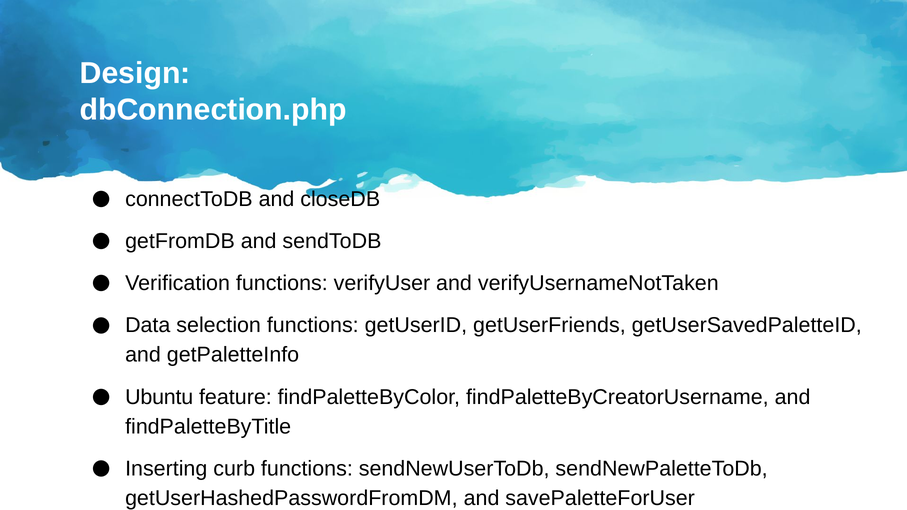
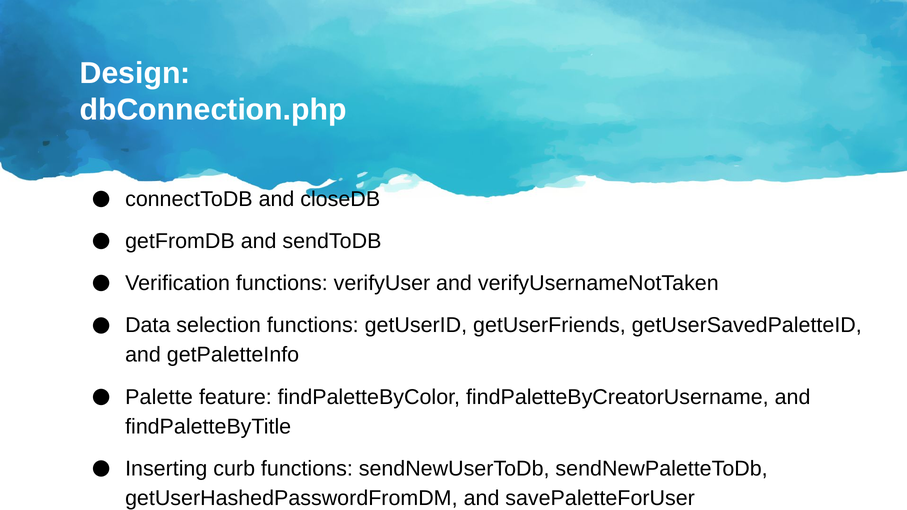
Ubuntu: Ubuntu -> Palette (159, 397)
